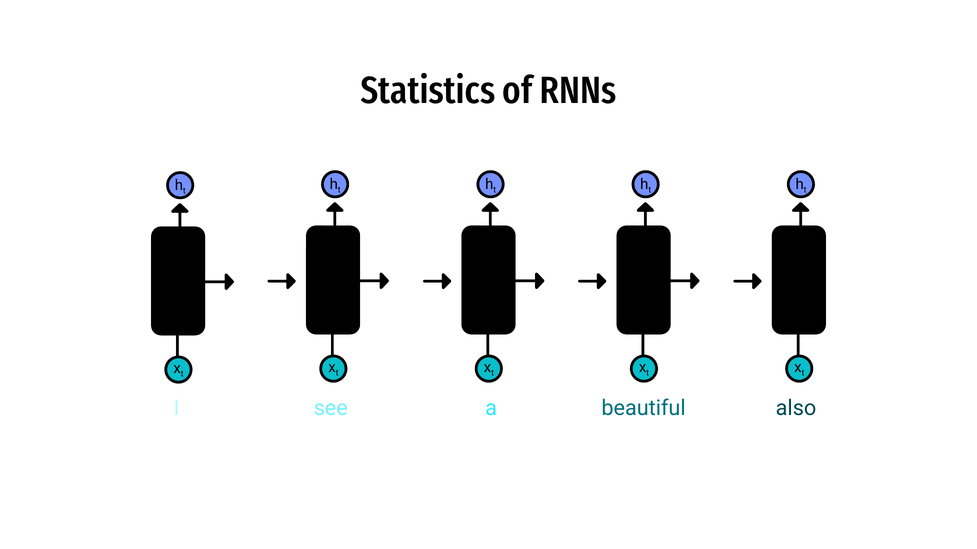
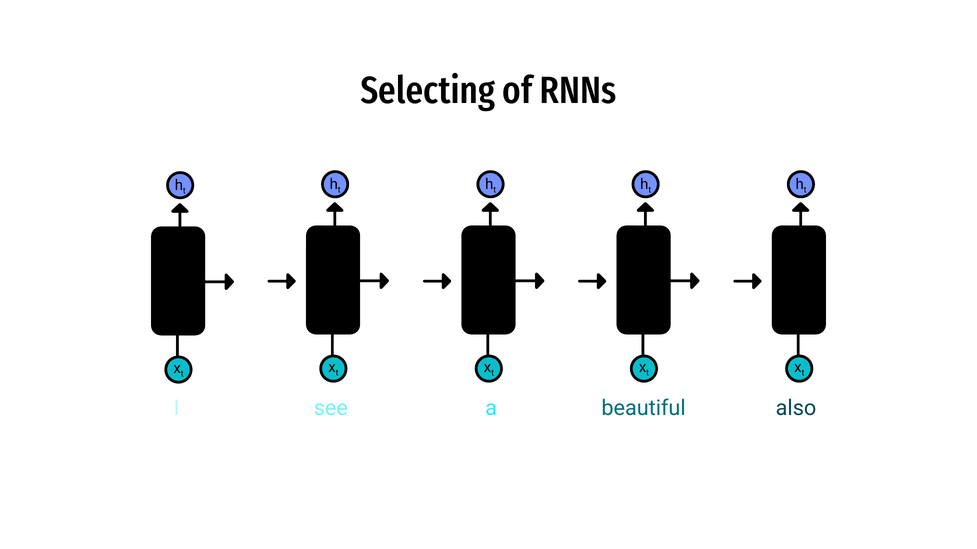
Statistics: Statistics -> Selecting (428, 91)
